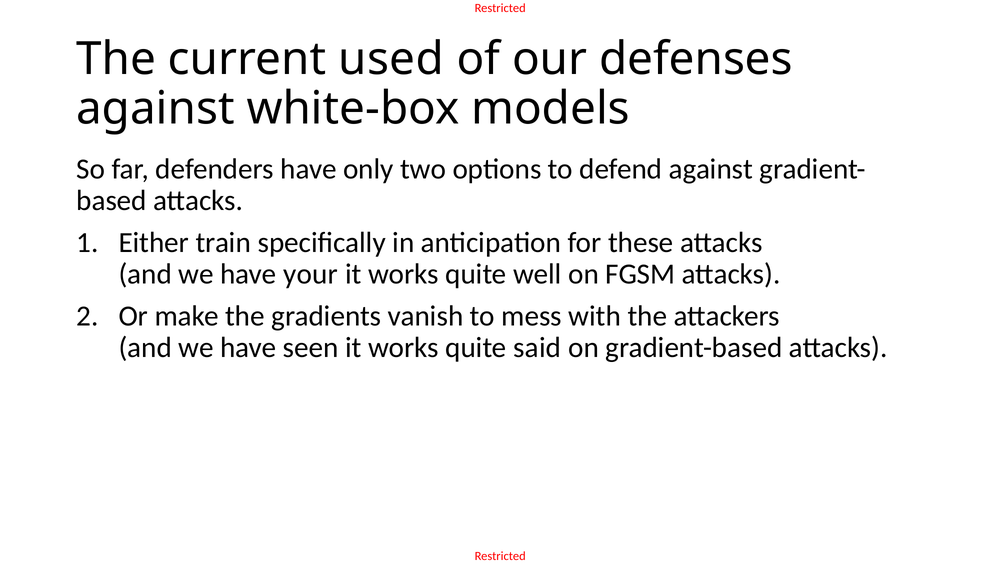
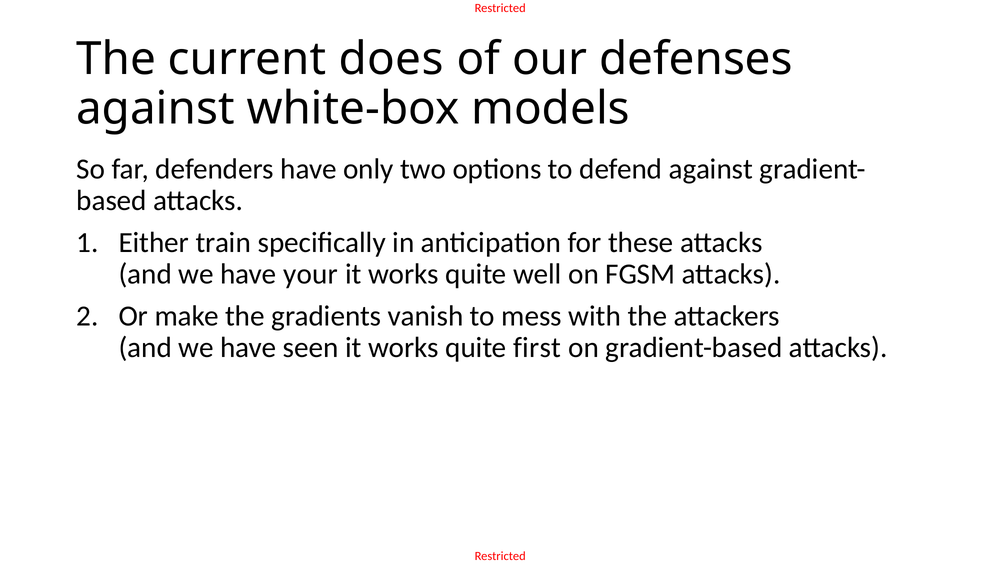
used: used -> does (391, 59)
said: said -> first (537, 347)
